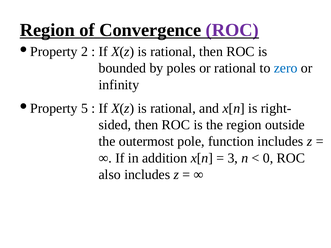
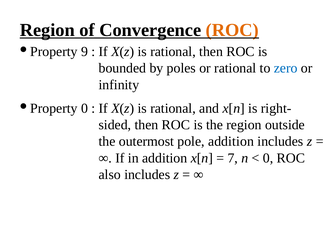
ROC colour: purple -> orange (232, 30)
2: 2 -> 9 (84, 52)
Property 5: 5 -> 0 (84, 108)
pole function: function -> addition (231, 142)
3: 3 -> 7 (233, 158)
